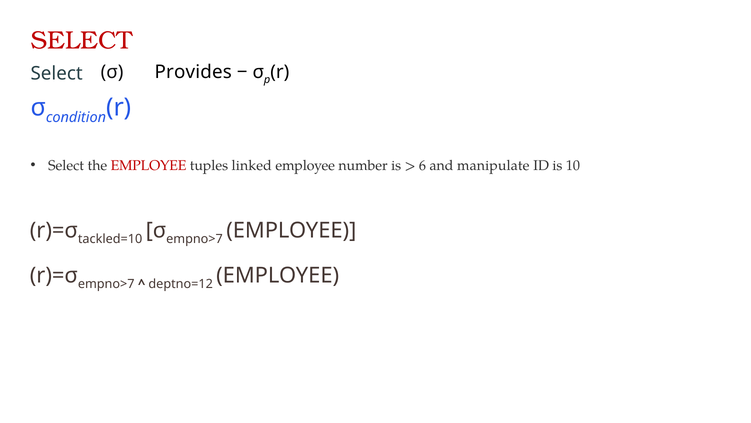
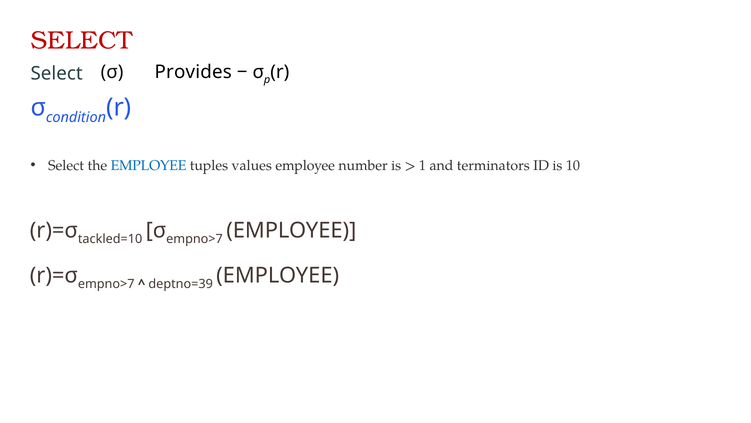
EMPLOYEE colour: red -> blue (149, 165)
linked: linked -> values (252, 165)
6: 6 -> 1 (422, 165)
manipulate: manipulate -> terminators (493, 165)
deptno=12: deptno=12 -> deptno=39 (181, 284)
